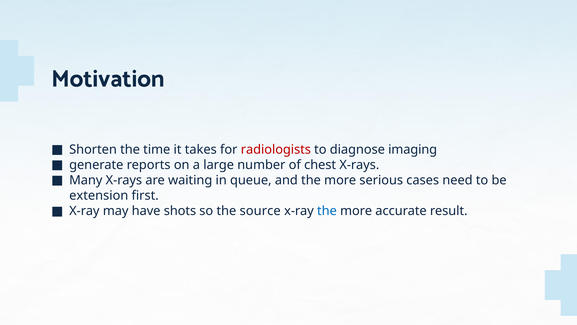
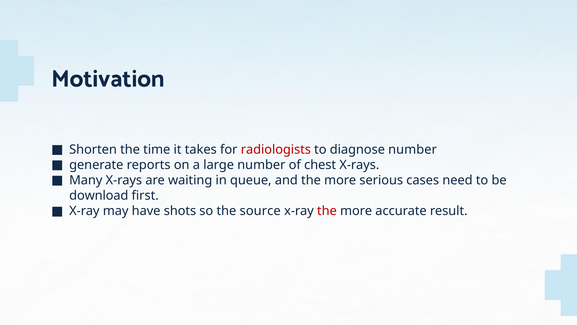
diagnose imaging: imaging -> number (413, 149)
extension: extension -> download (99, 195)
the colour: blue -> red (327, 211)
